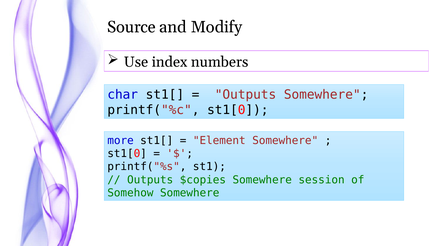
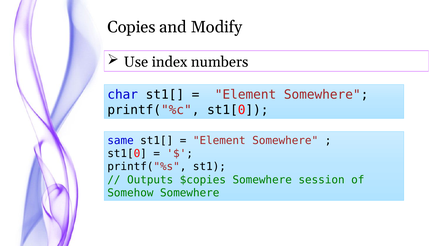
Source: Source -> Copies (131, 27)
Outputs: Outputs -> Element (246, 95)
more: more -> same (121, 141)
